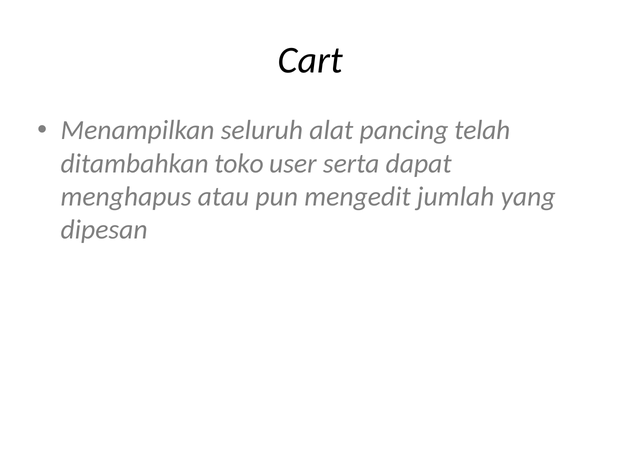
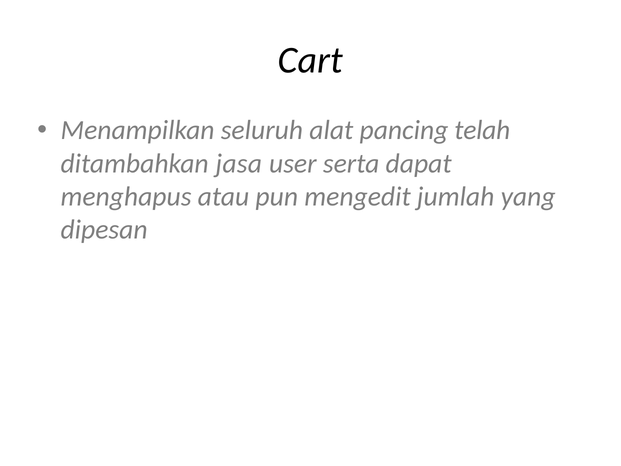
toko: toko -> jasa (239, 163)
